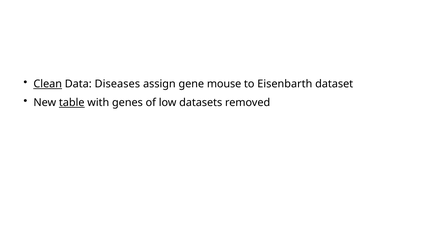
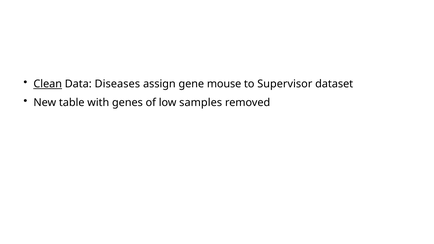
Eisenbarth: Eisenbarth -> Supervisor (285, 84)
table underline: present -> none (72, 103)
datasets: datasets -> samples (201, 103)
